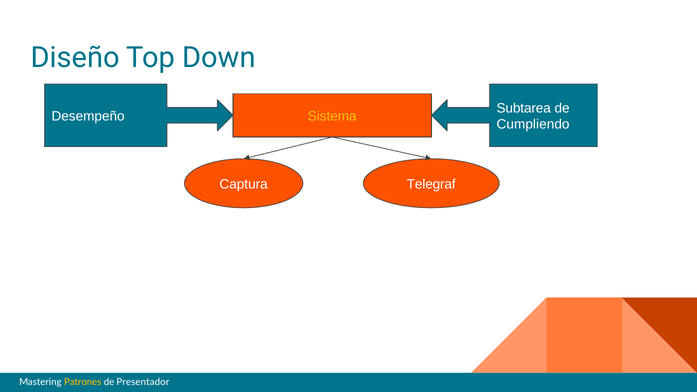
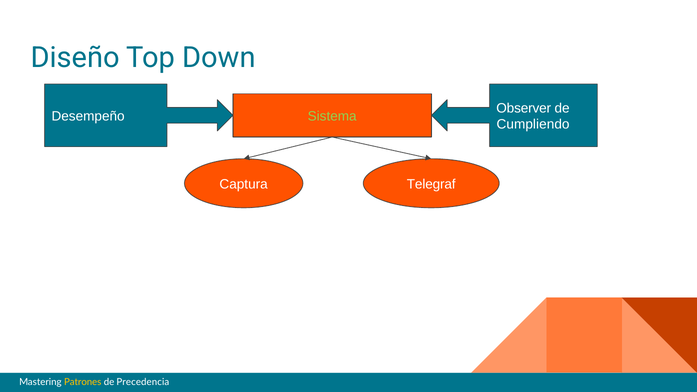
Subtarea: Subtarea -> Observer (524, 108)
Sistema colour: yellow -> light green (332, 116)
Presentador: Presentador -> Precedencia (143, 382)
